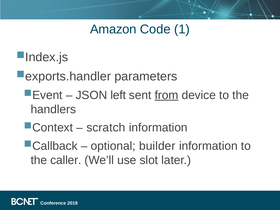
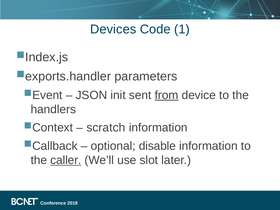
Amazon: Amazon -> Devices (113, 29)
left: left -> init (118, 95)
builder: builder -> disable (157, 146)
caller underline: none -> present (66, 160)
